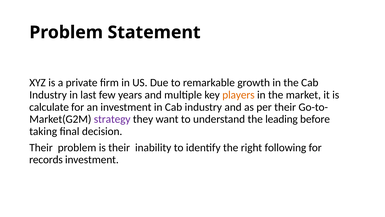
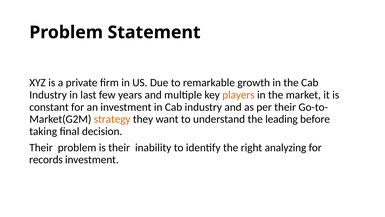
calculate: calculate -> constant (49, 107)
strategy colour: purple -> orange (112, 119)
following: following -> analyzing (285, 147)
